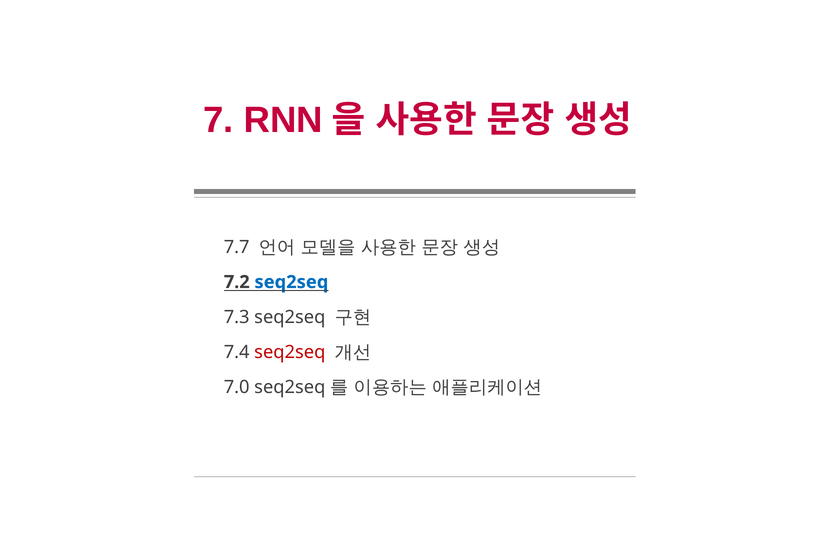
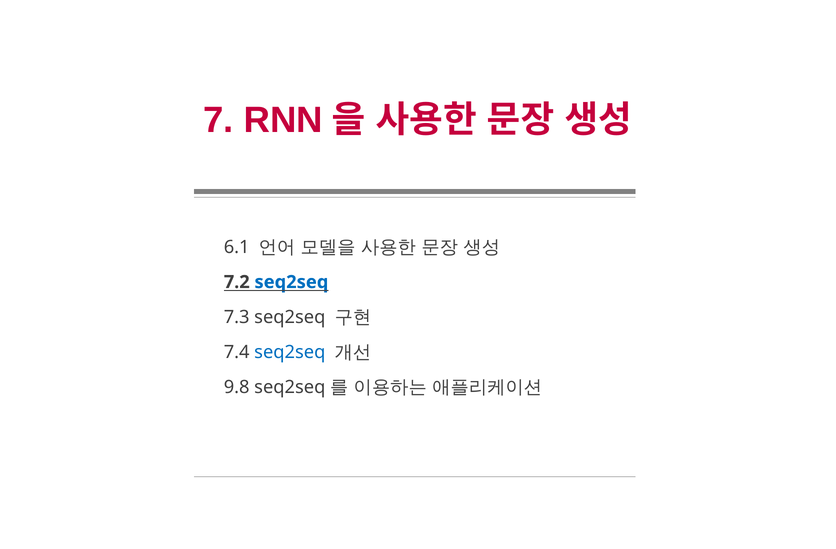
7.7: 7.7 -> 6.1 (237, 247)
seq2seq colour: red -> blue (290, 352)
7.0: 7.0 -> 9.8 (237, 387)
